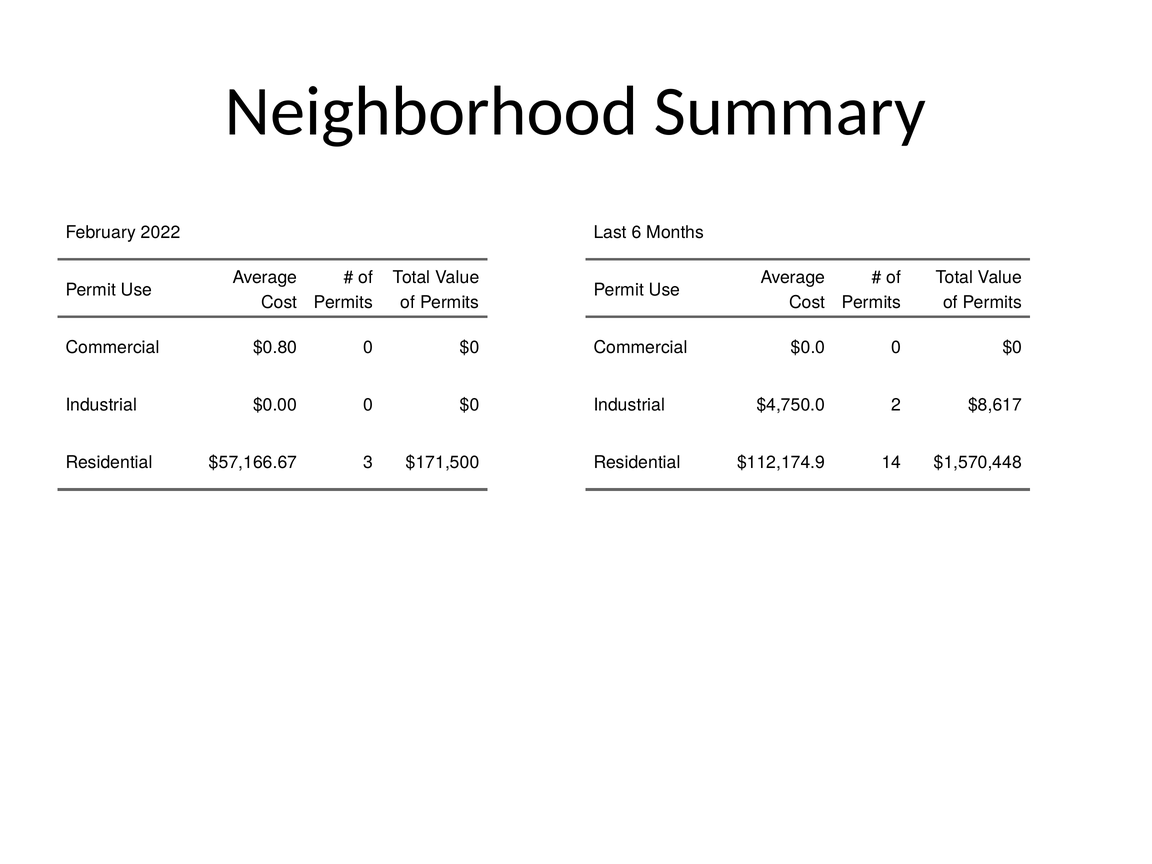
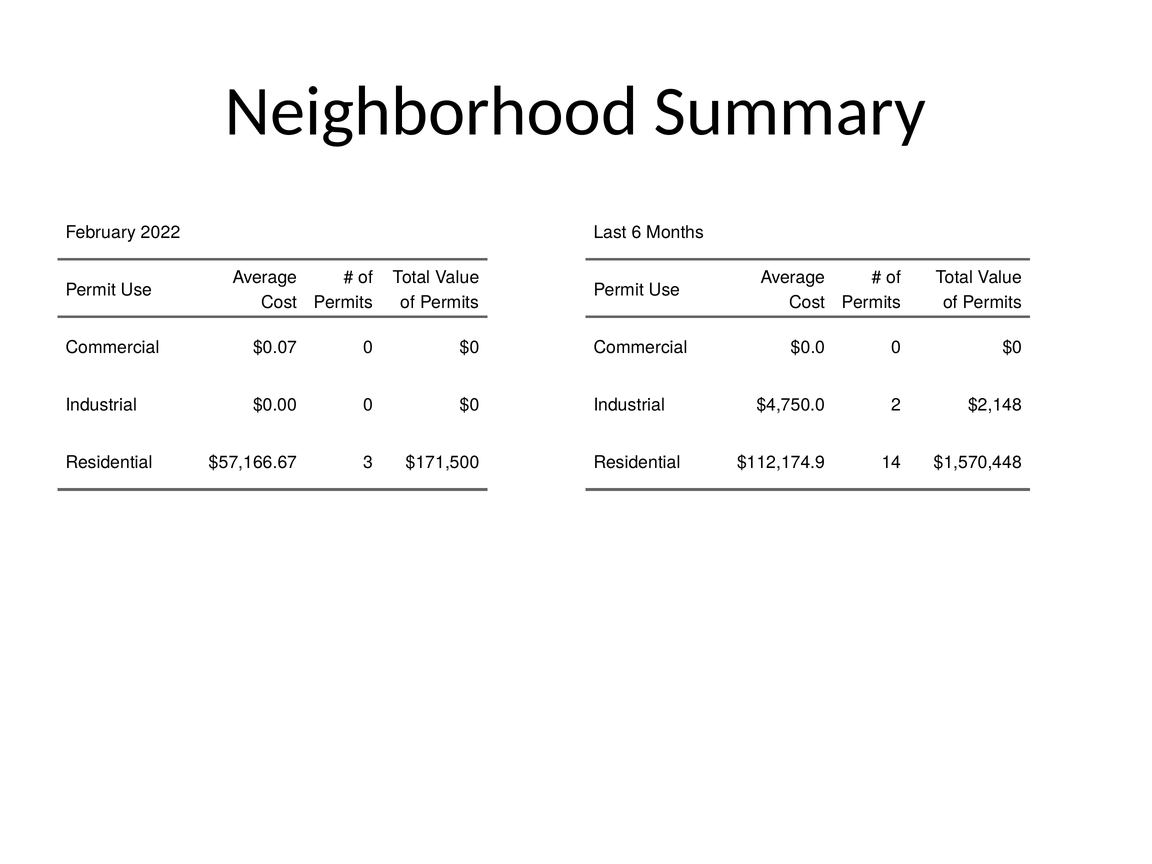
$0.80: $0.80 -> $0.07 (275, 347)
$8,617: $8,617 -> $2,148 (995, 405)
